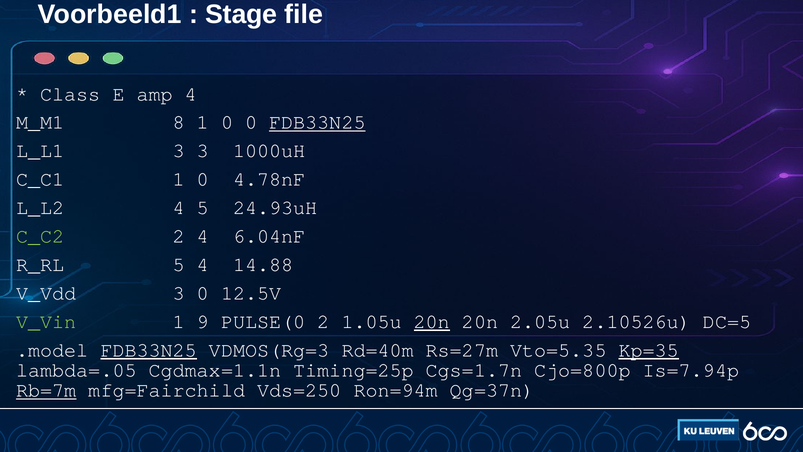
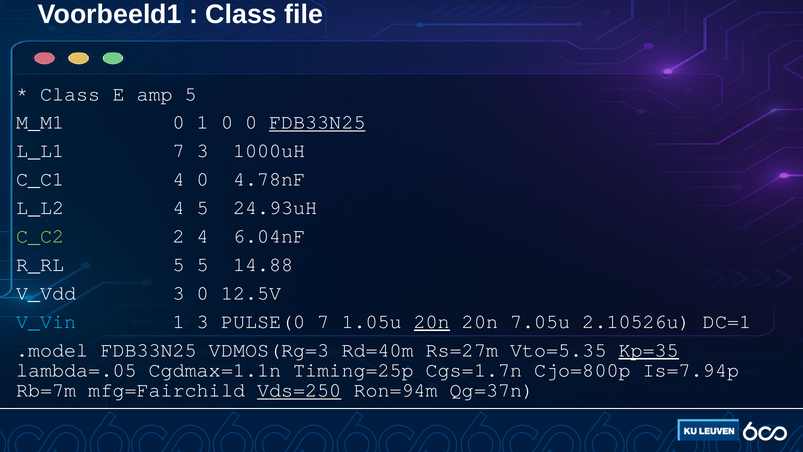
Stage: Stage -> Class (241, 15)
amp 4: 4 -> 5 (191, 94)
M_M1 8: 8 -> 0 (179, 122)
L_L1 3: 3 -> 7 (179, 151)
C_C1 1: 1 -> 4 (179, 179)
5 4: 4 -> 5 (203, 265)
V_Vin colour: light green -> light blue (46, 321)
1 9: 9 -> 3 (203, 321)
PULSE(0 2: 2 -> 7 (323, 321)
2.05u: 2.05u -> 7.05u (540, 321)
DC=5: DC=5 -> DC=1 (727, 321)
FDB33N25 underline: present -> none (149, 350)
Rb=7m underline: present -> none (46, 390)
Vds=250 underline: none -> present (299, 390)
